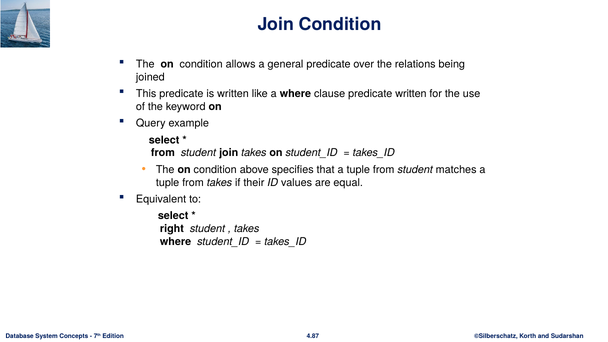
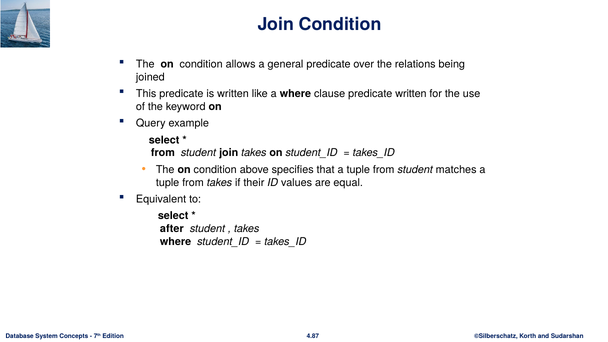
right: right -> after (172, 229)
